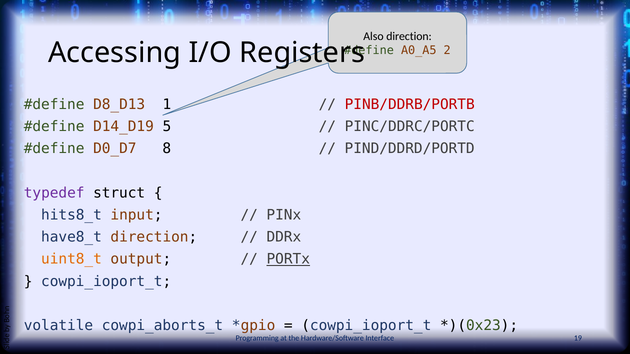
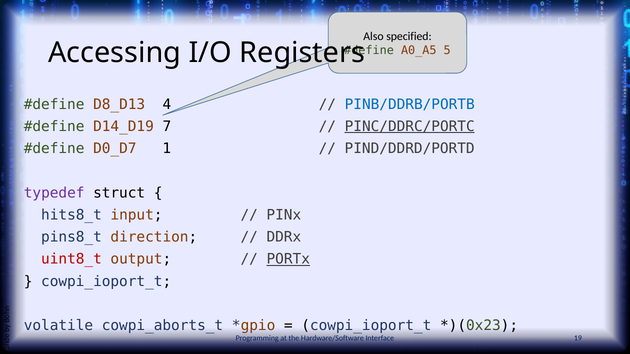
Also direction: direction -> specified (409, 36)
2: 2 -> 5 (447, 51)
1: 1 -> 4 (167, 104)
PINB/DDRB/PORTB colour: red -> blue (410, 104)
5: 5 -> 7 (167, 127)
PINC/DDRC/PORTC underline: none -> present (410, 127)
8: 8 -> 1 (167, 149)
have8_t: have8_t -> pins8_t (71, 237)
uint8_t colour: orange -> red (71, 259)
